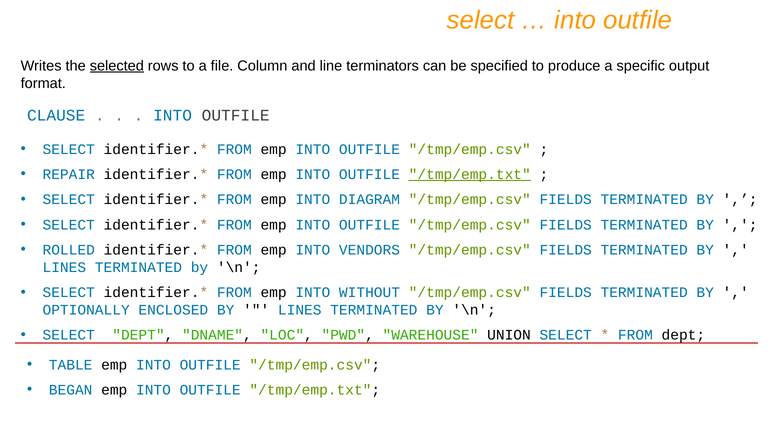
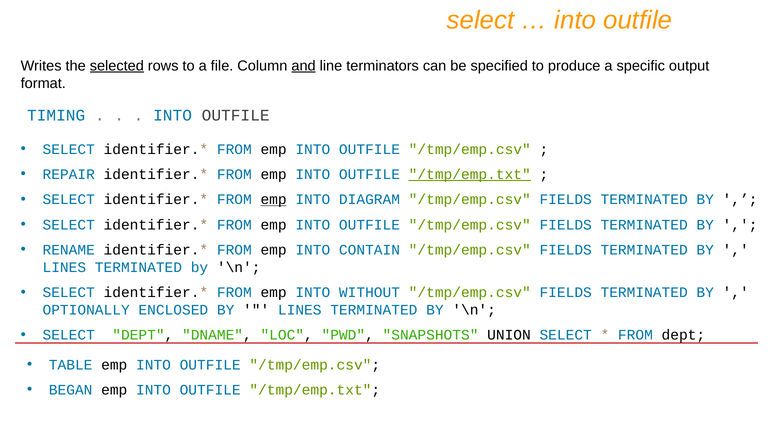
and underline: none -> present (304, 66)
CLAUSE: CLAUSE -> TIMING (56, 115)
emp underline: none -> present (274, 200)
ROLLED: ROLLED -> RENAME (69, 250)
VENDORS: VENDORS -> CONTAIN (369, 250)
WAREHOUSE: WAREHOUSE -> SNAPSHOTS (431, 335)
